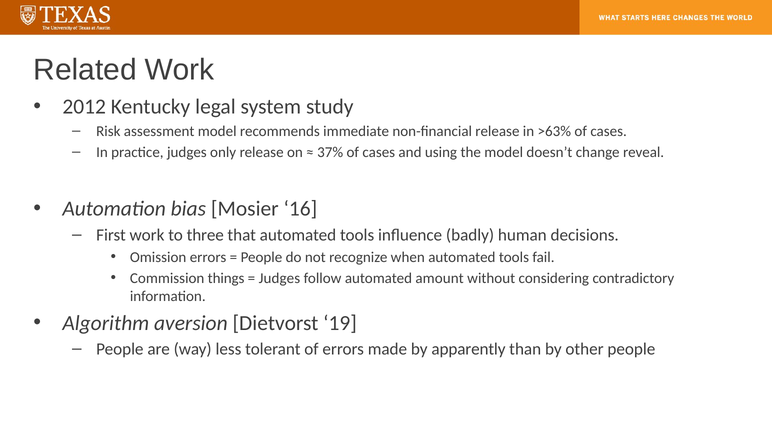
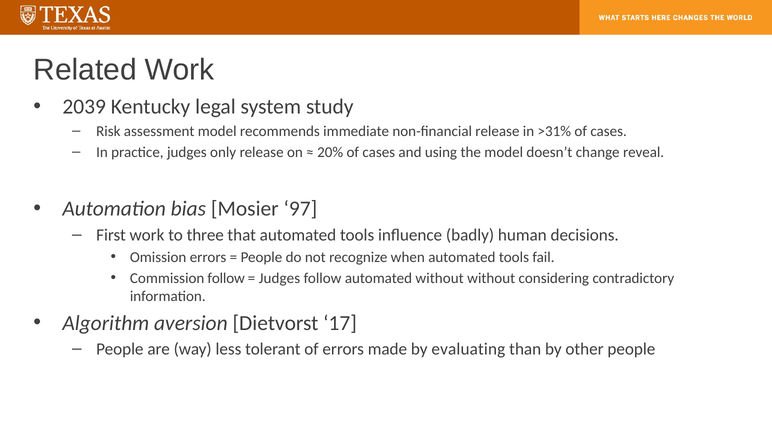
2012: 2012 -> 2039 (84, 107)
>63%: >63% -> >31% (554, 131)
37%: 37% -> 20% (330, 152)
16: 16 -> 97 (300, 209)
Commission things: things -> follow (226, 278)
automated amount: amount -> without (440, 278)
19: 19 -> 17 (340, 323)
apparently: apparently -> evaluating (468, 349)
